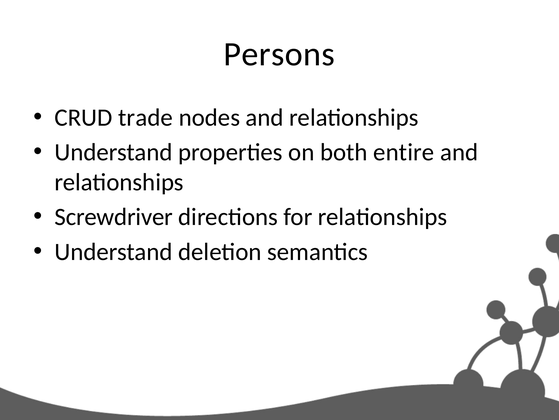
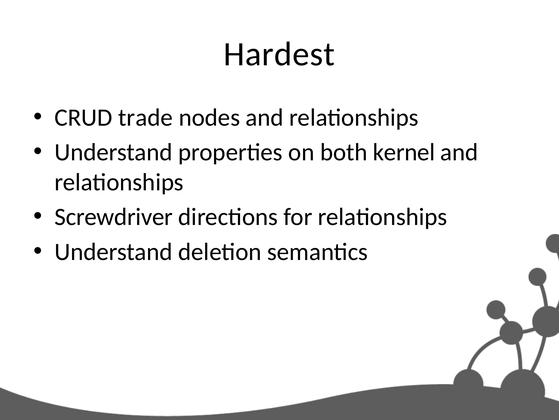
Persons: Persons -> Hardest (279, 54)
entire: entire -> kernel (404, 152)
